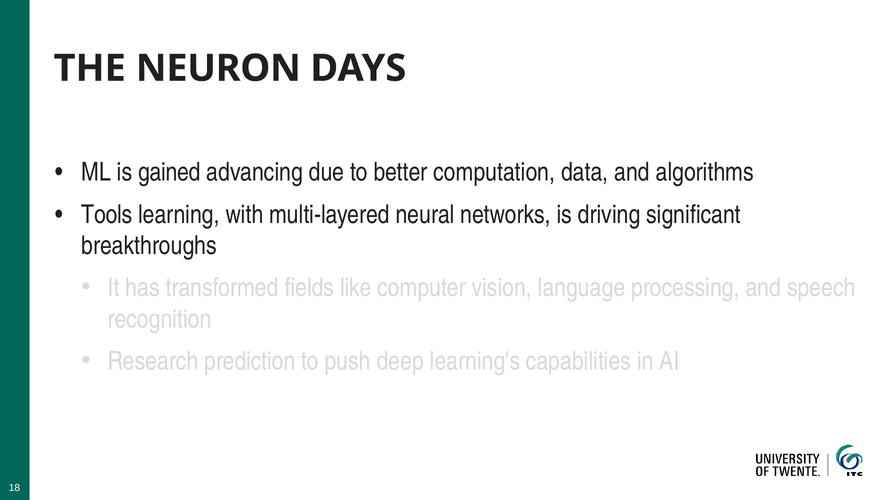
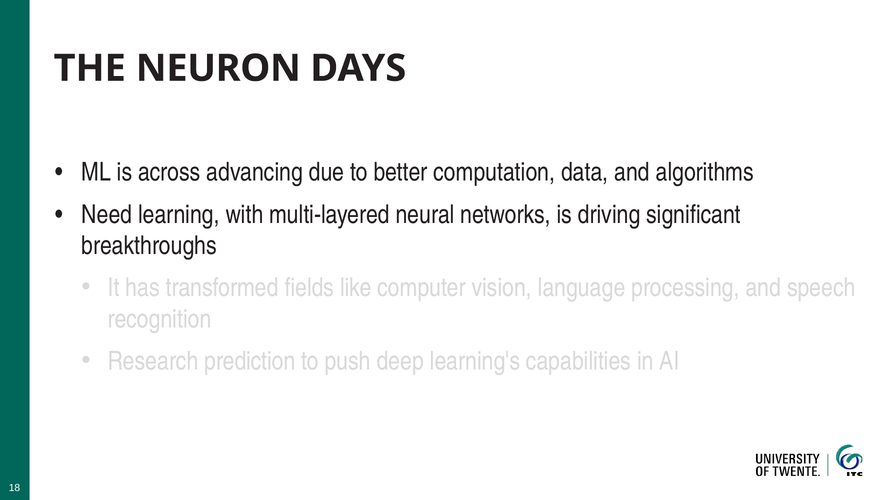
gained: gained -> across (169, 172)
Tools: Tools -> Need (107, 215)
